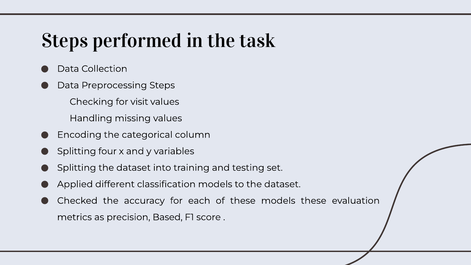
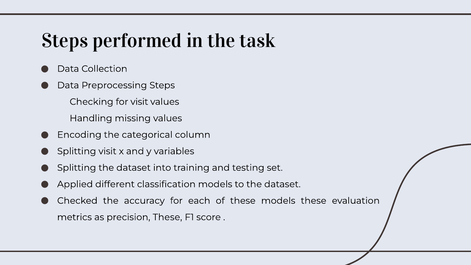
Splitting four: four -> visit (107, 151)
precision Based: Based -> These (167, 217)
